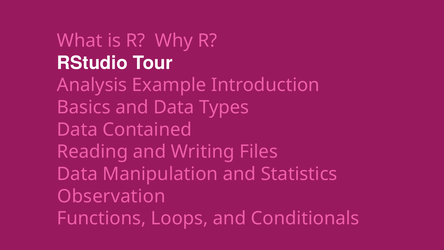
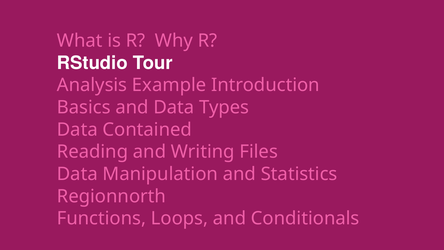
Observation: Observation -> Regionnorth (111, 196)
